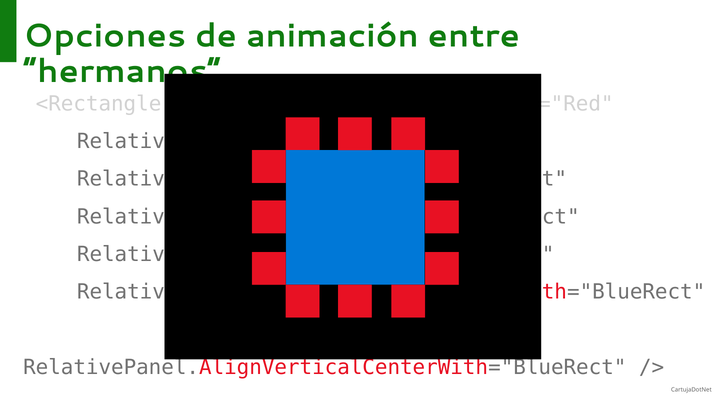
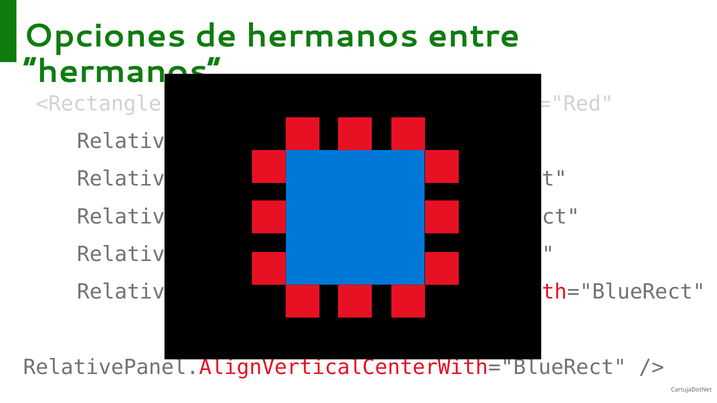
de animación: animación -> hermanos (332, 36)
